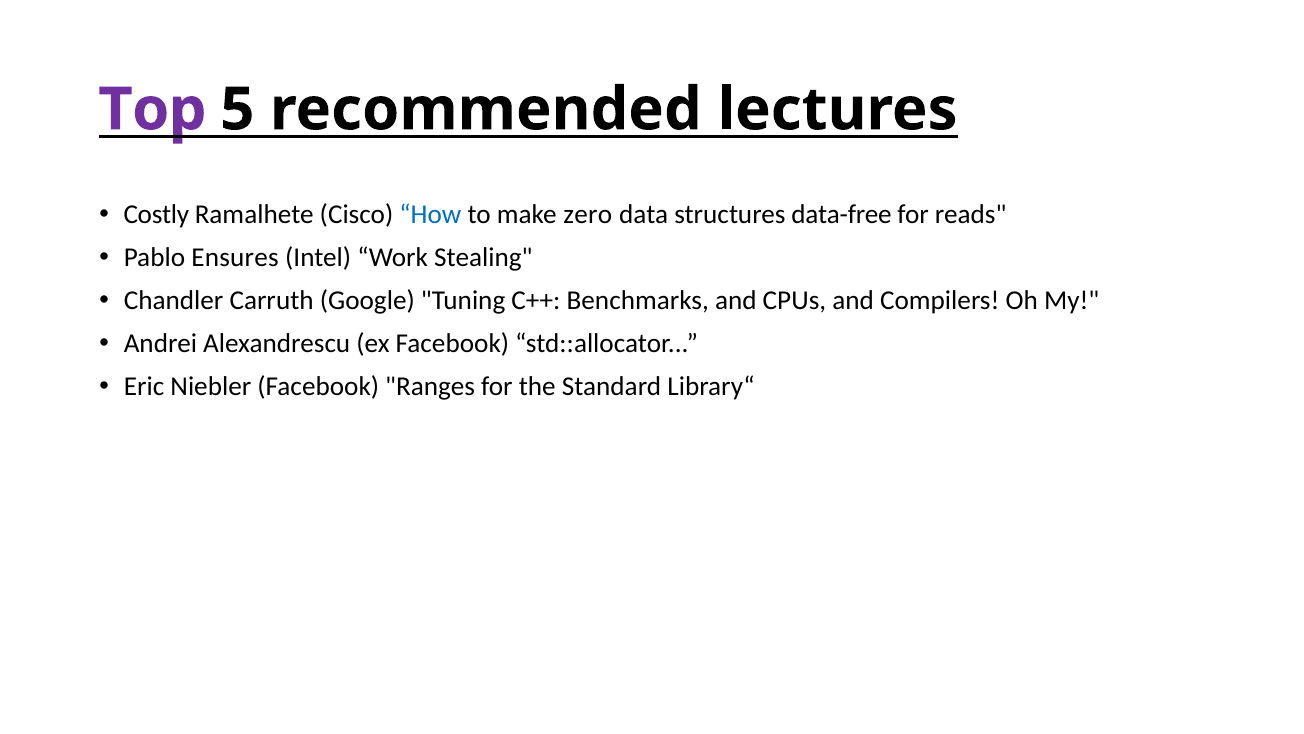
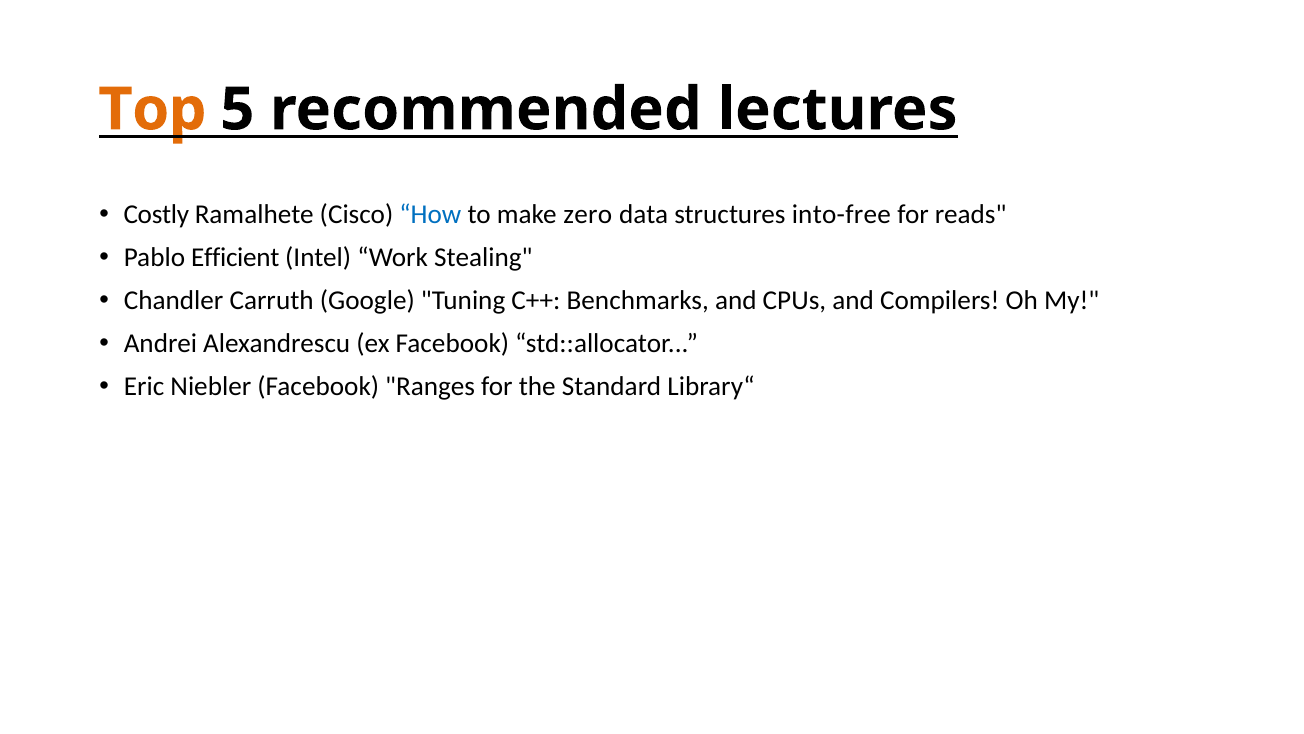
Top colour: purple -> orange (152, 110)
data-free: data-free -> into-free (841, 215)
Ensures: Ensures -> Efficient (235, 258)
